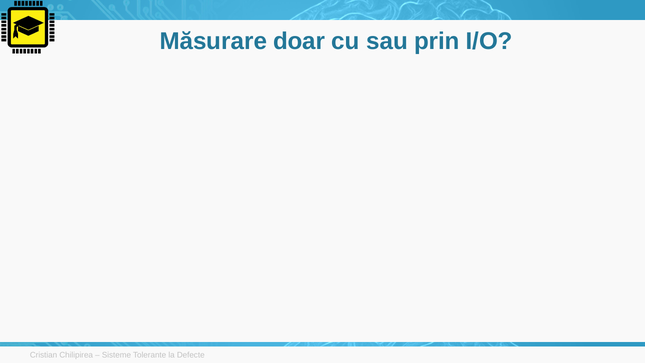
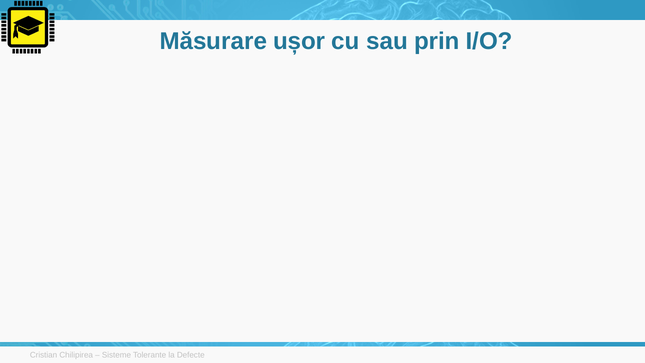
doar: doar -> ușor (299, 41)
